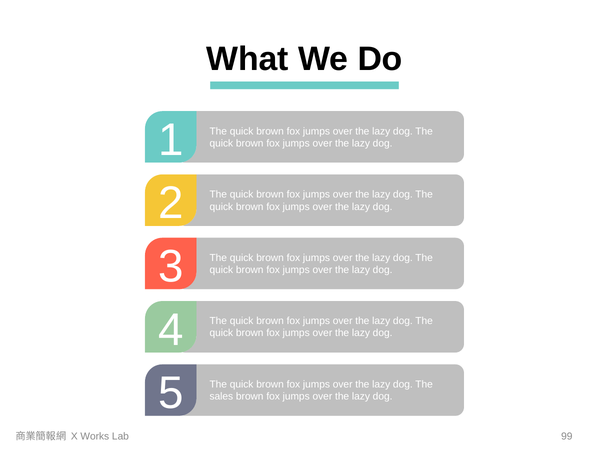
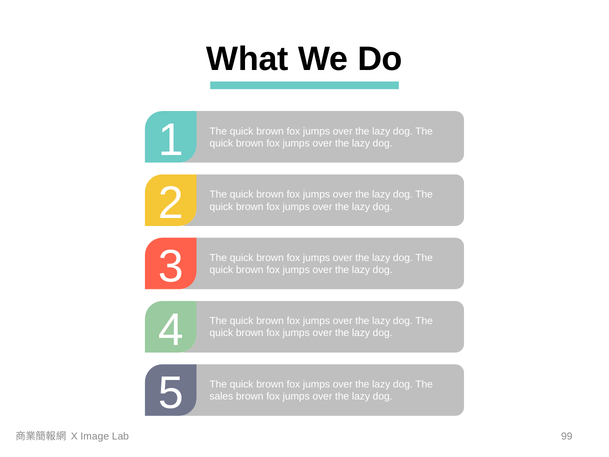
Works: Works -> Image (95, 436)
